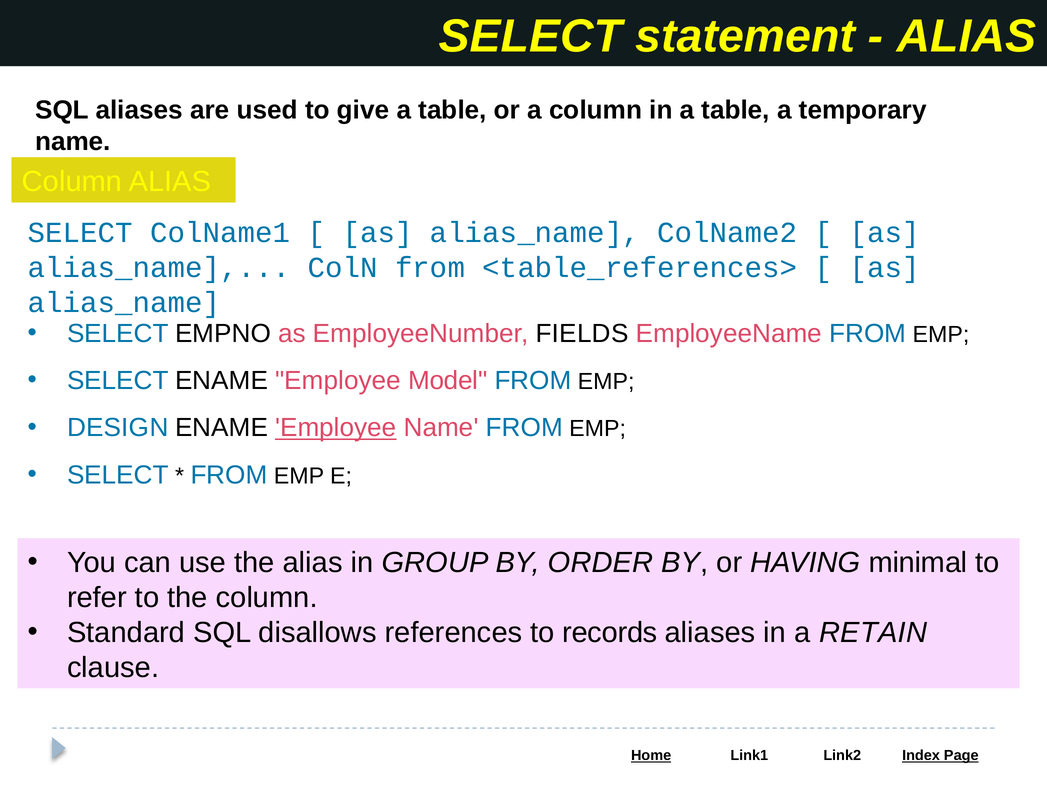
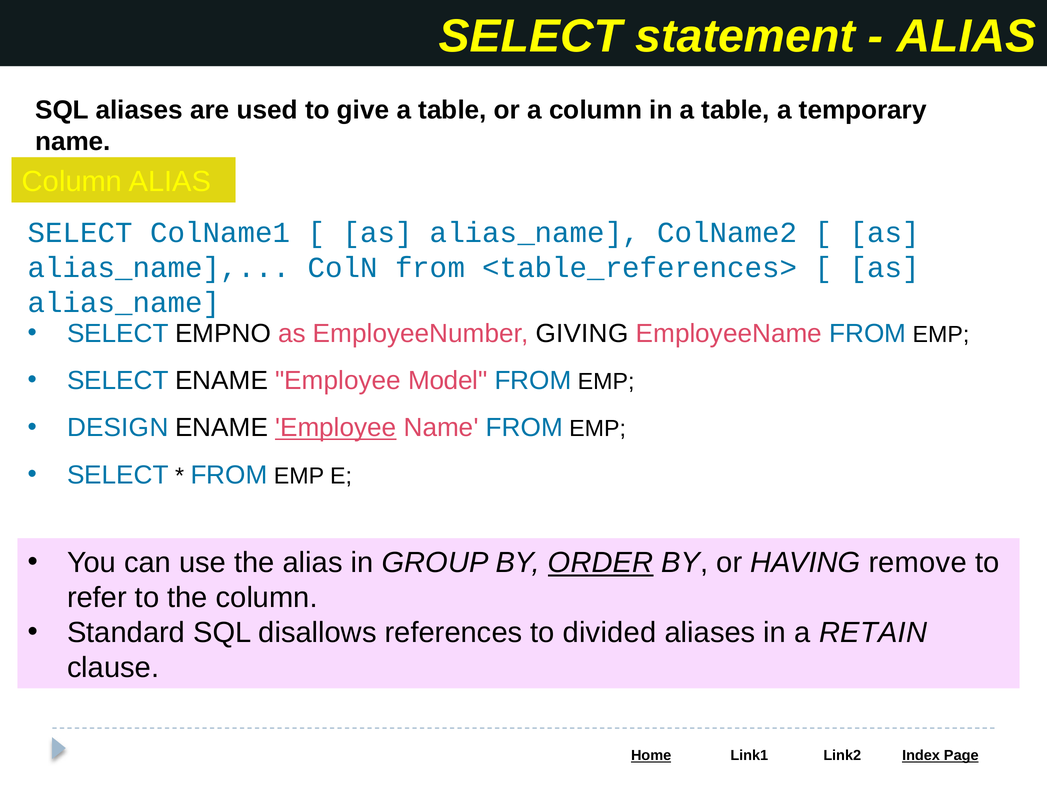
FIELDS: FIELDS -> GIVING (582, 333)
ORDER underline: none -> present (601, 562)
minimal: minimal -> remove (918, 562)
records: records -> divided (610, 632)
